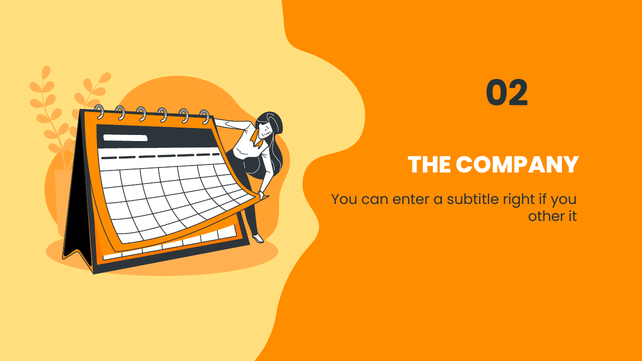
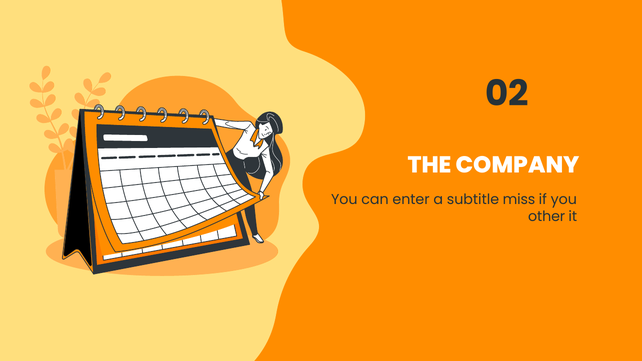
right: right -> miss (519, 199)
